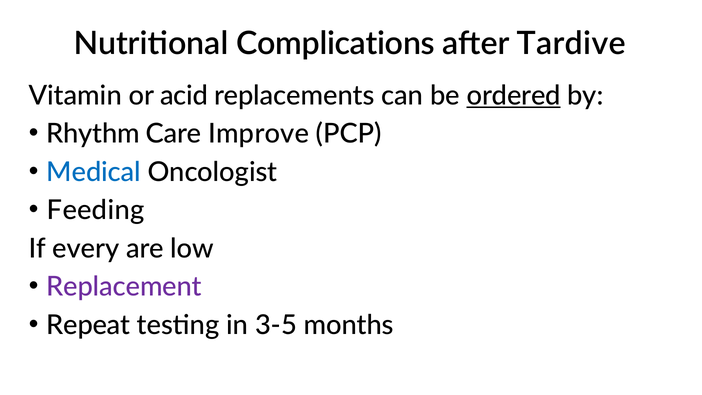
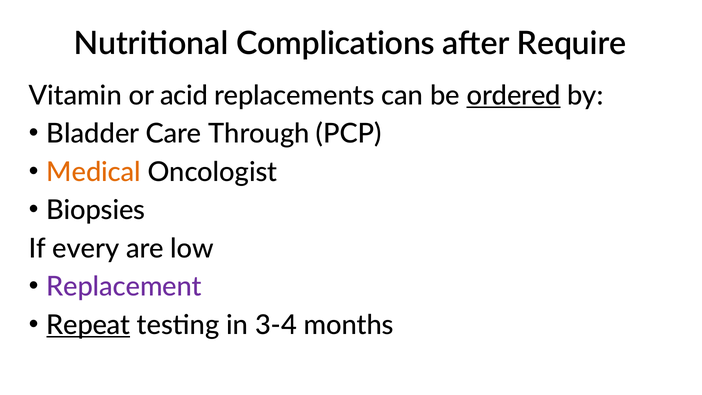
Tardive: Tardive -> Require (572, 43)
Rhythm: Rhythm -> Bladder (93, 134)
Improve: Improve -> Through (259, 134)
Medical colour: blue -> orange (94, 172)
Feeding: Feeding -> Biopsies (96, 210)
Repeat underline: none -> present (88, 325)
3-5: 3-5 -> 3-4 (276, 325)
